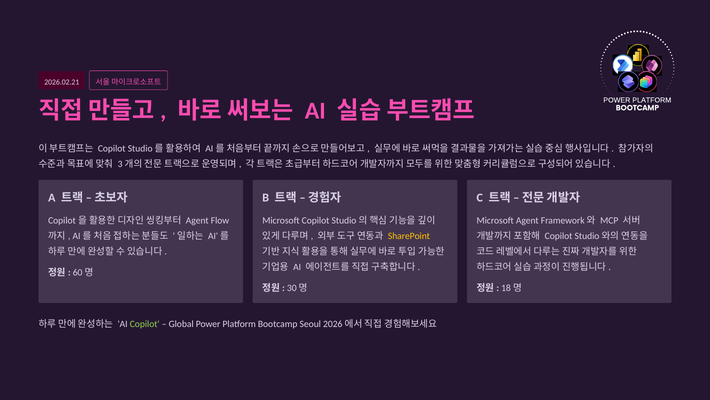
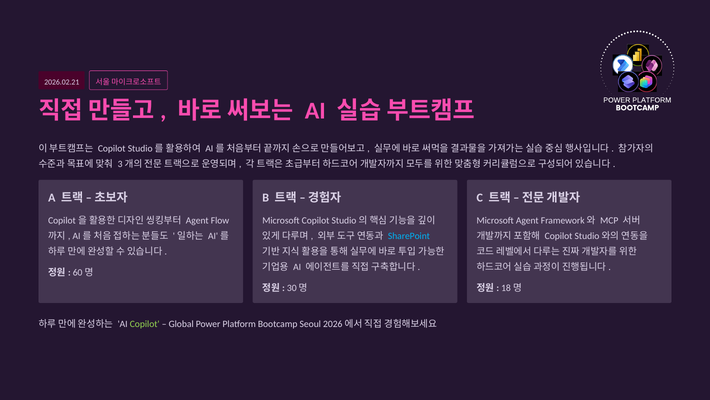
SharePoint colour: yellow -> light blue (409, 236)
